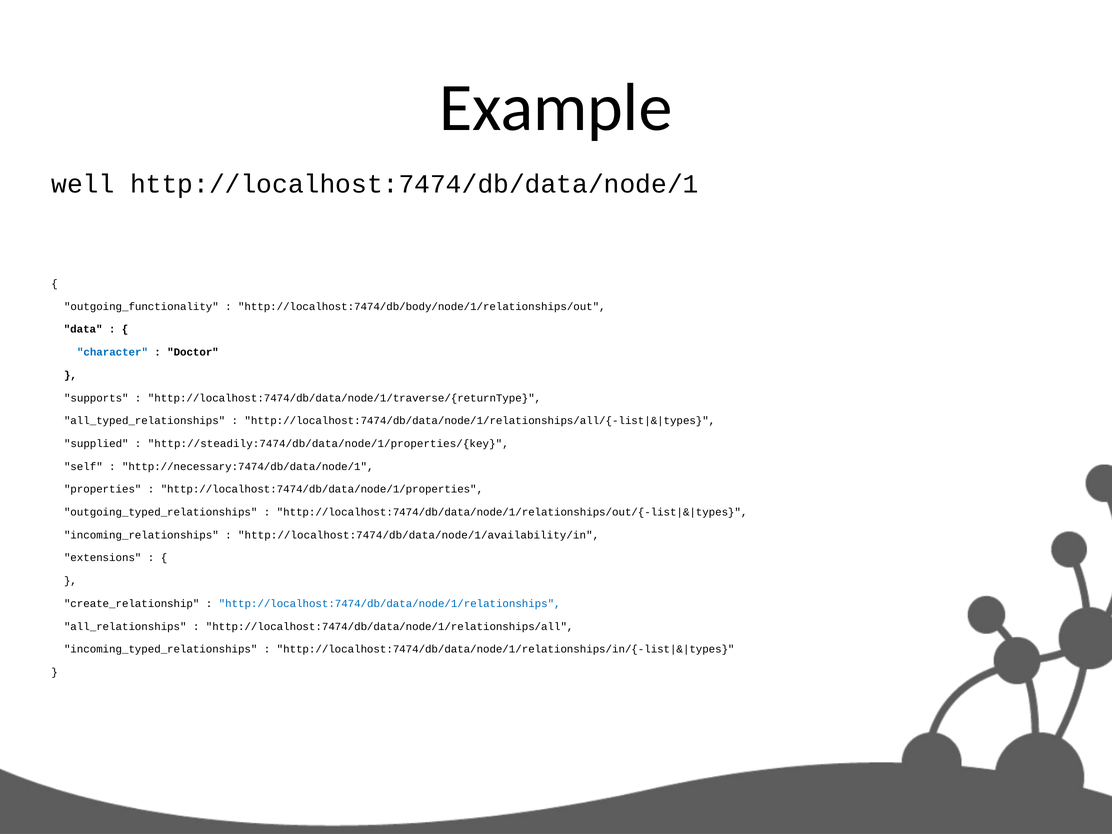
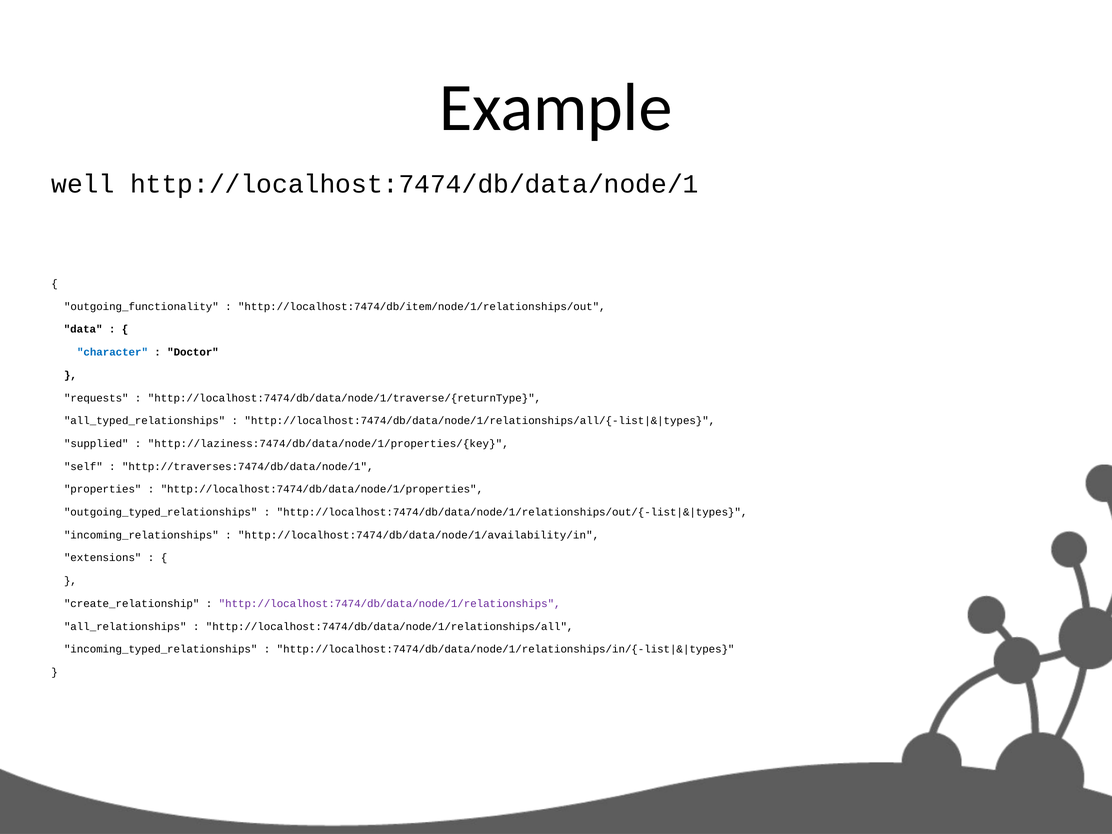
http://localhost:7474/db/body/node/1/relationships/out: http://localhost:7474/db/body/node/1/relationships/out -> http://localhost:7474/db/item/node/1/relationships/out (422, 307)
supports: supports -> requests (96, 398)
http://steadily:7474/db/data/node/1/properties/{key: http://steadily:7474/db/data/node/1/properties/{key -> http://laziness:7474/db/data/node/1/properties/{key (328, 444)
http://necessary:7474/db/data/node/1: http://necessary:7474/db/data/node/1 -> http://traverses:7474/db/data/node/1 (248, 466)
http://localhost:7474/db/data/node/1/relationships colour: blue -> purple (390, 604)
